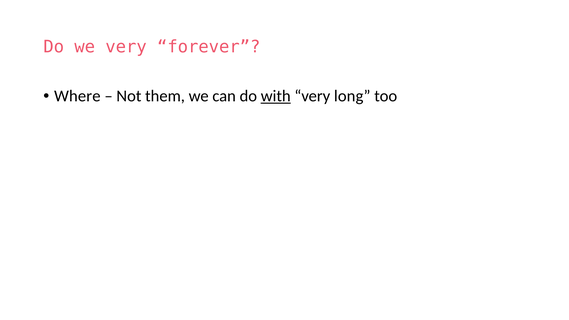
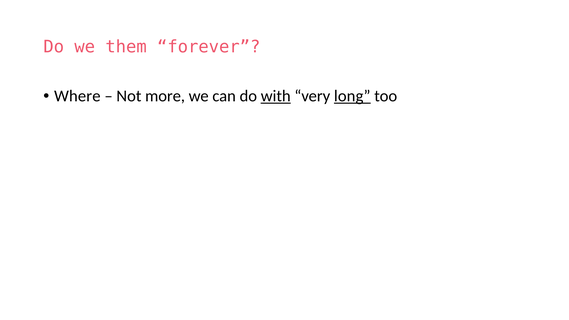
we very: very -> them (126, 47)
them: them -> more (165, 96)
long underline: none -> present (352, 96)
